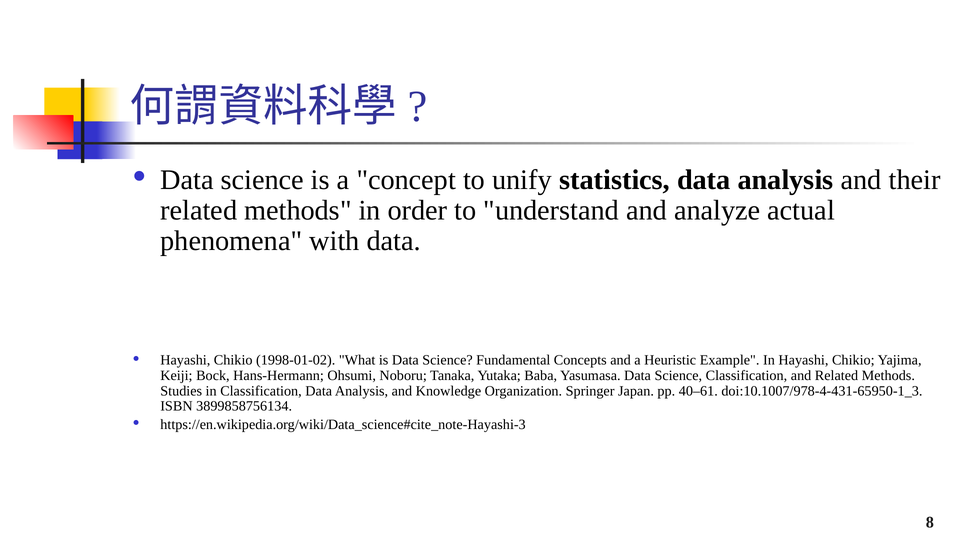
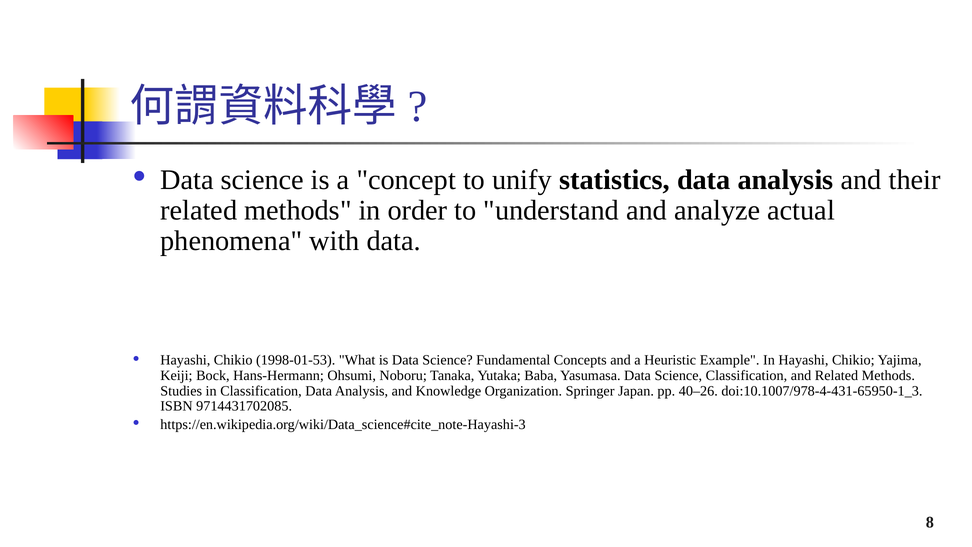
1998-01-02: 1998-01-02 -> 1998-01-53 (296, 360)
40–61: 40–61 -> 40–26 (698, 391)
3899858756134: 3899858756134 -> 9714431702085 (244, 406)
